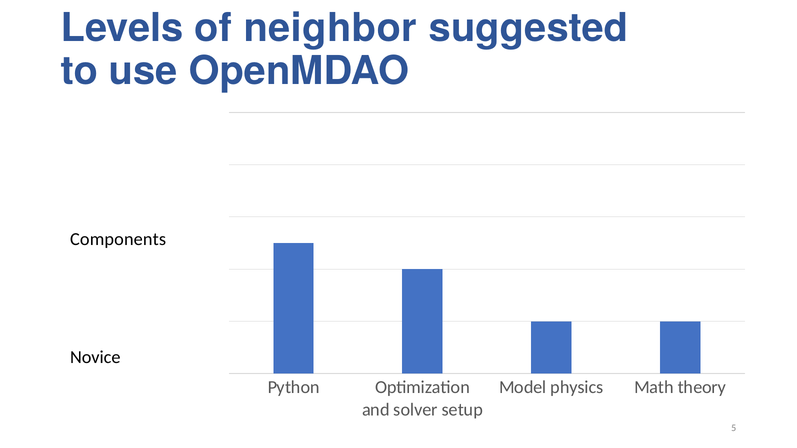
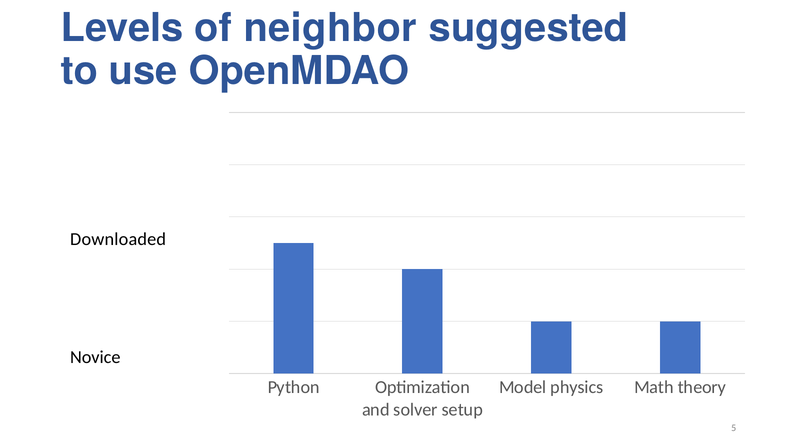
Components: Components -> Downloaded (118, 239)
